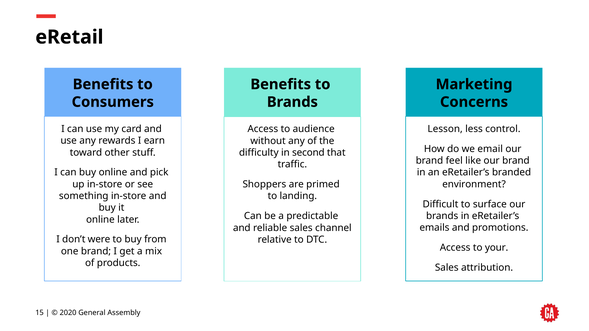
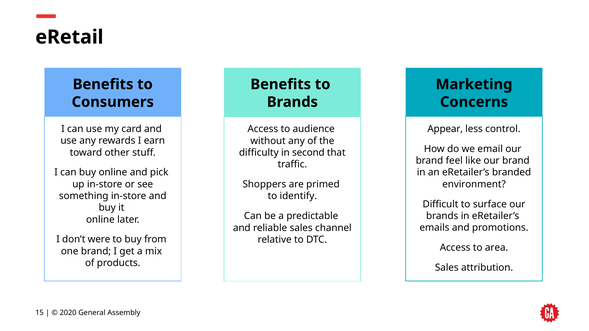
Lesson: Lesson -> Appear (445, 129)
landing: landing -> identify (298, 196)
your: your -> area (497, 248)
